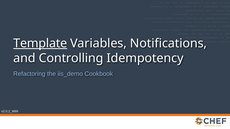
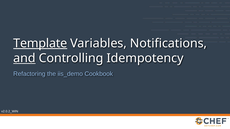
and underline: none -> present (24, 58)
